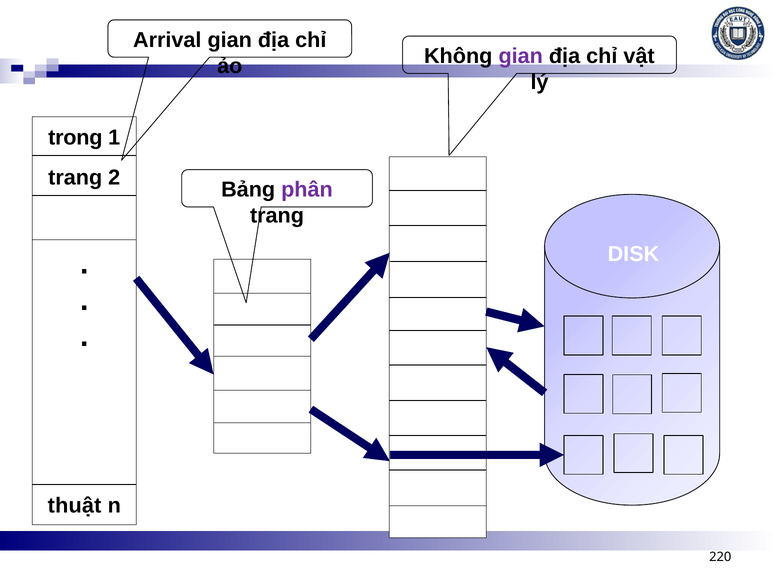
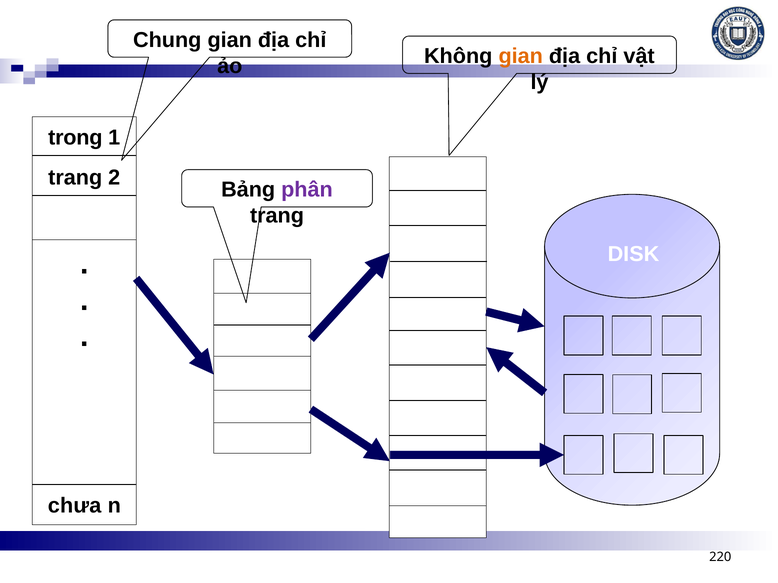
Arrival: Arrival -> Chung (167, 40)
gian colour: purple -> orange (521, 56)
thuật: thuật -> chưa (75, 506)
